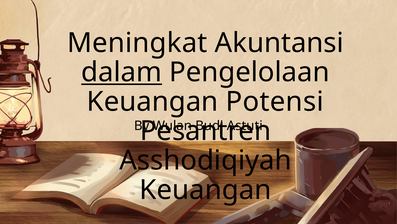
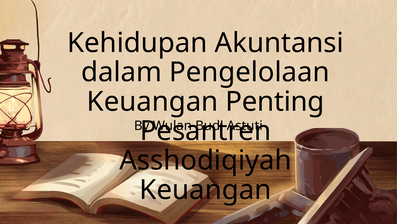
Meningkat: Meningkat -> Kehidupan (137, 43)
dalam underline: present -> none (122, 72)
Potensi: Potensi -> Penting (275, 101)
